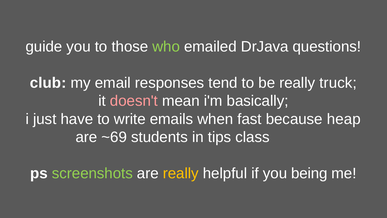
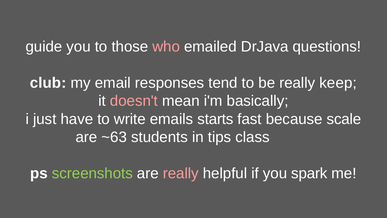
who colour: light green -> pink (166, 47)
truck: truck -> keep (338, 83)
when: when -> starts (215, 119)
heap: heap -> scale (344, 119)
~69: ~69 -> ~63 (114, 137)
really colour: yellow -> pink (181, 173)
being: being -> spark (309, 173)
